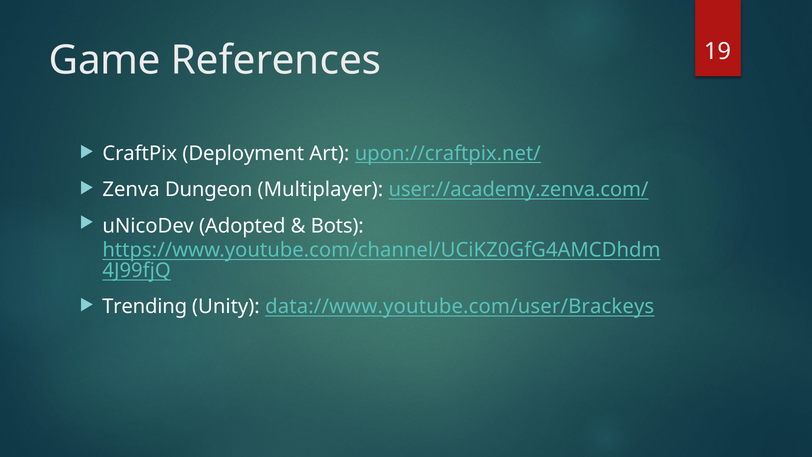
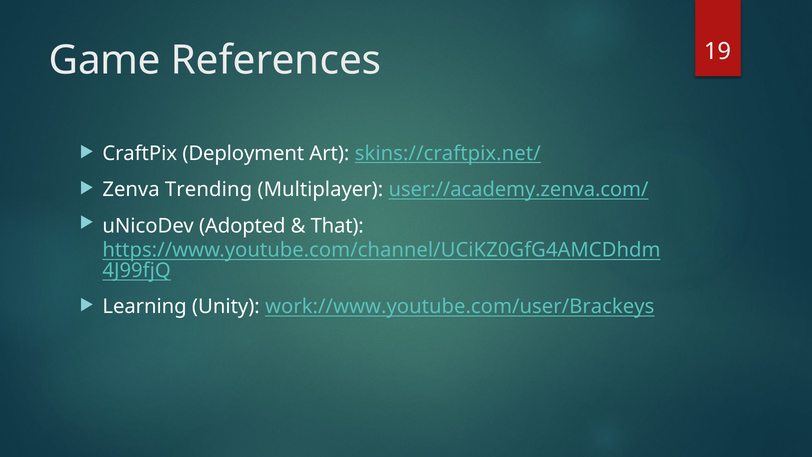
upon://craftpix.net/: upon://craftpix.net/ -> skins://craftpix.net/ (448, 153)
Dungeon: Dungeon -> Trending (209, 190)
Bots: Bots -> That (337, 226)
Trending: Trending -> Learning (145, 307)
data://www.youtube.com/user/Brackeys: data://www.youtube.com/user/Brackeys -> work://www.youtube.com/user/Brackeys (460, 307)
